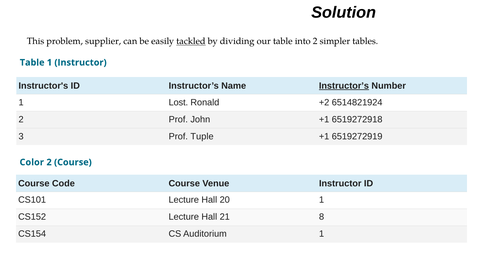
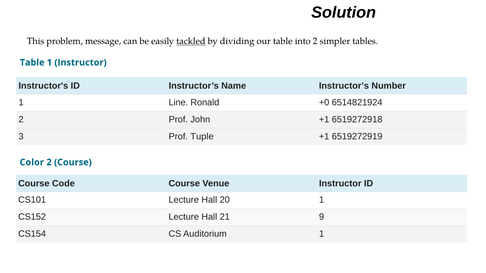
supplier: supplier -> message (103, 41)
Instructor’s underline: present -> none (344, 86)
Lost: Lost -> Line (178, 103)
+2: +2 -> +0 (324, 103)
8: 8 -> 9 (322, 217)
